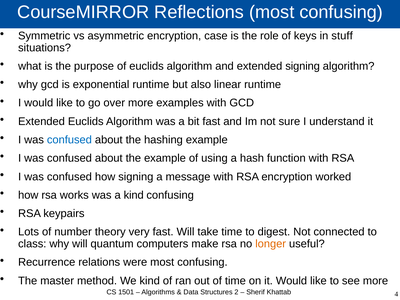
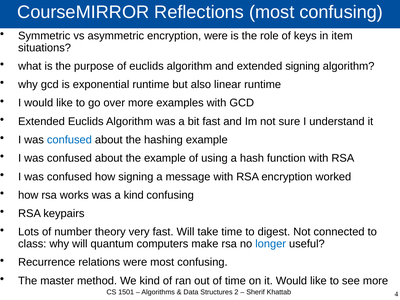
encryption case: case -> were (216, 36)
stuff: stuff -> item (342, 36)
longer colour: orange -> blue (271, 244)
